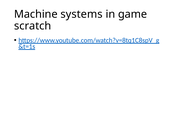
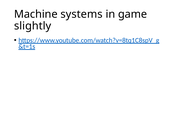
scratch: scratch -> slightly (33, 26)
